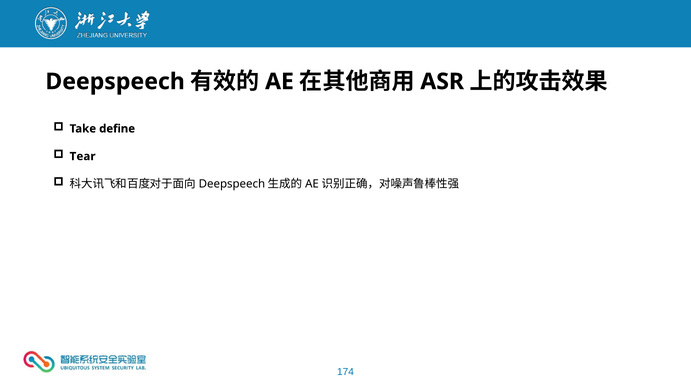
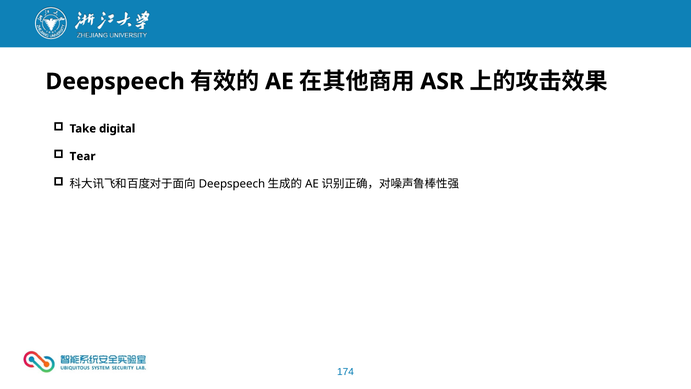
define: define -> digital (117, 129)
